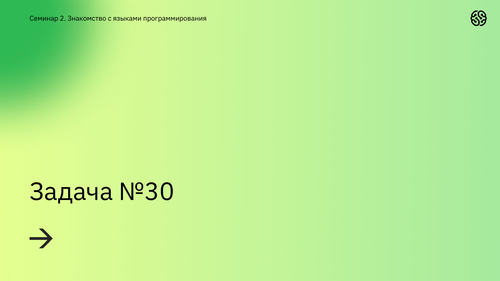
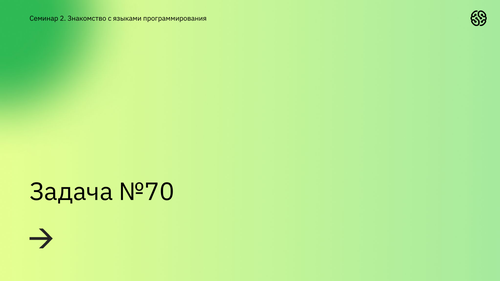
№30: №30 -> №70 (147, 192)
